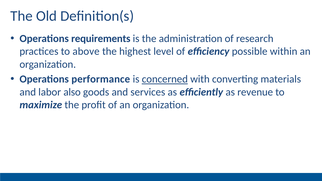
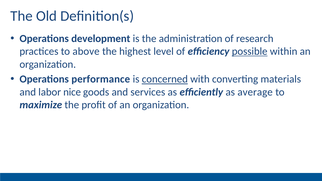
requirements: requirements -> development (101, 39)
possible underline: none -> present (250, 51)
also: also -> nice (72, 92)
revenue: revenue -> average (255, 92)
